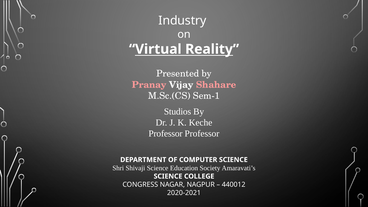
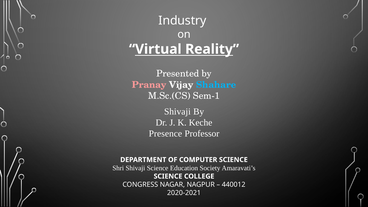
Shahare colour: pink -> light blue (216, 85)
Studios: Studios -> Shivaji (177, 112)
Professor: Professor -> Presence (165, 134)
